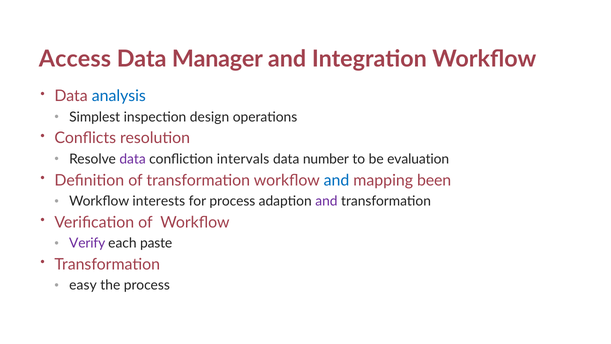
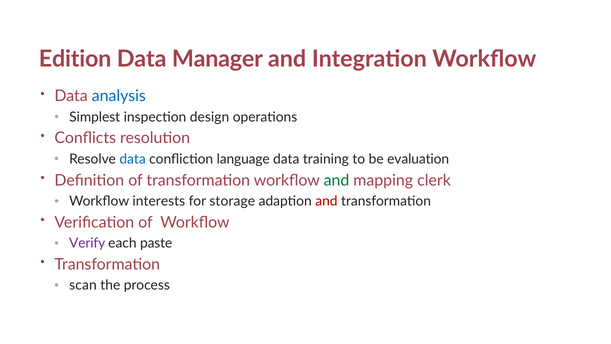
Access: Access -> Edition (75, 59)
data colour: purple -> blue (133, 159)
intervals: intervals -> language (243, 159)
number: number -> training (326, 159)
and colour: blue -> green (336, 180)
been: been -> clerk (434, 180)
for process: process -> storage (232, 201)
and colour: purple -> red (326, 201)
easy: easy -> scan (83, 285)
